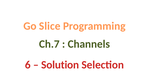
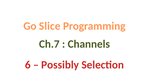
Solution: Solution -> Possibly (60, 65)
